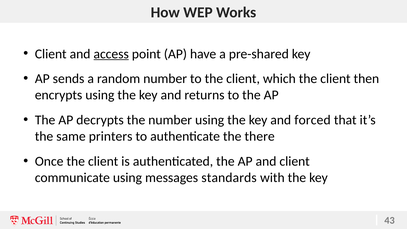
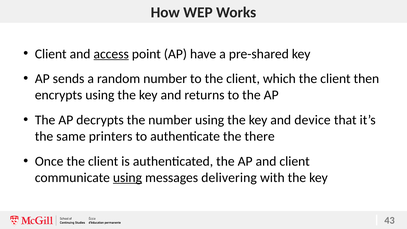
forced: forced -> device (312, 120)
using underline: none -> present (127, 178)
standards: standards -> delivering (229, 178)
